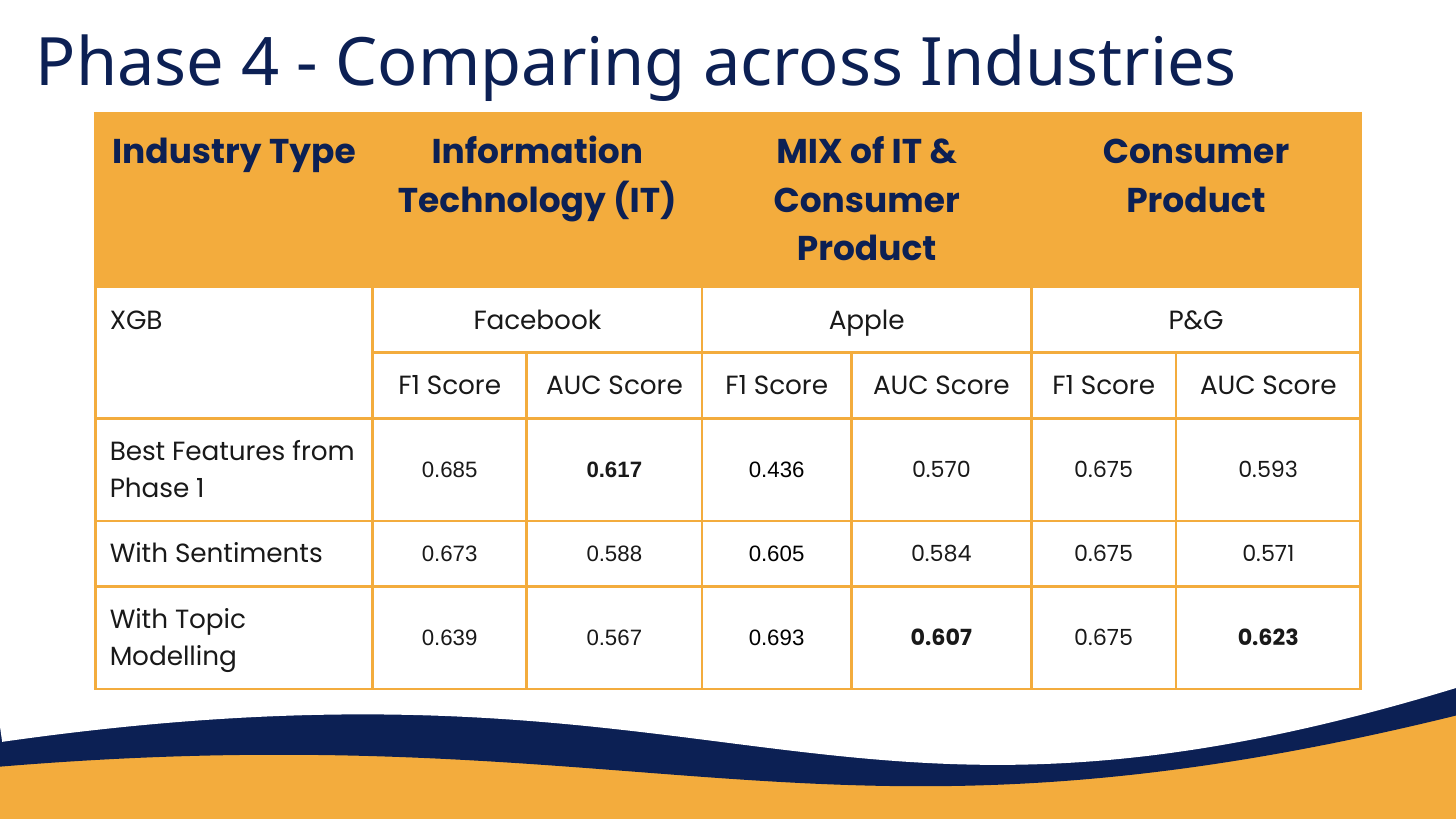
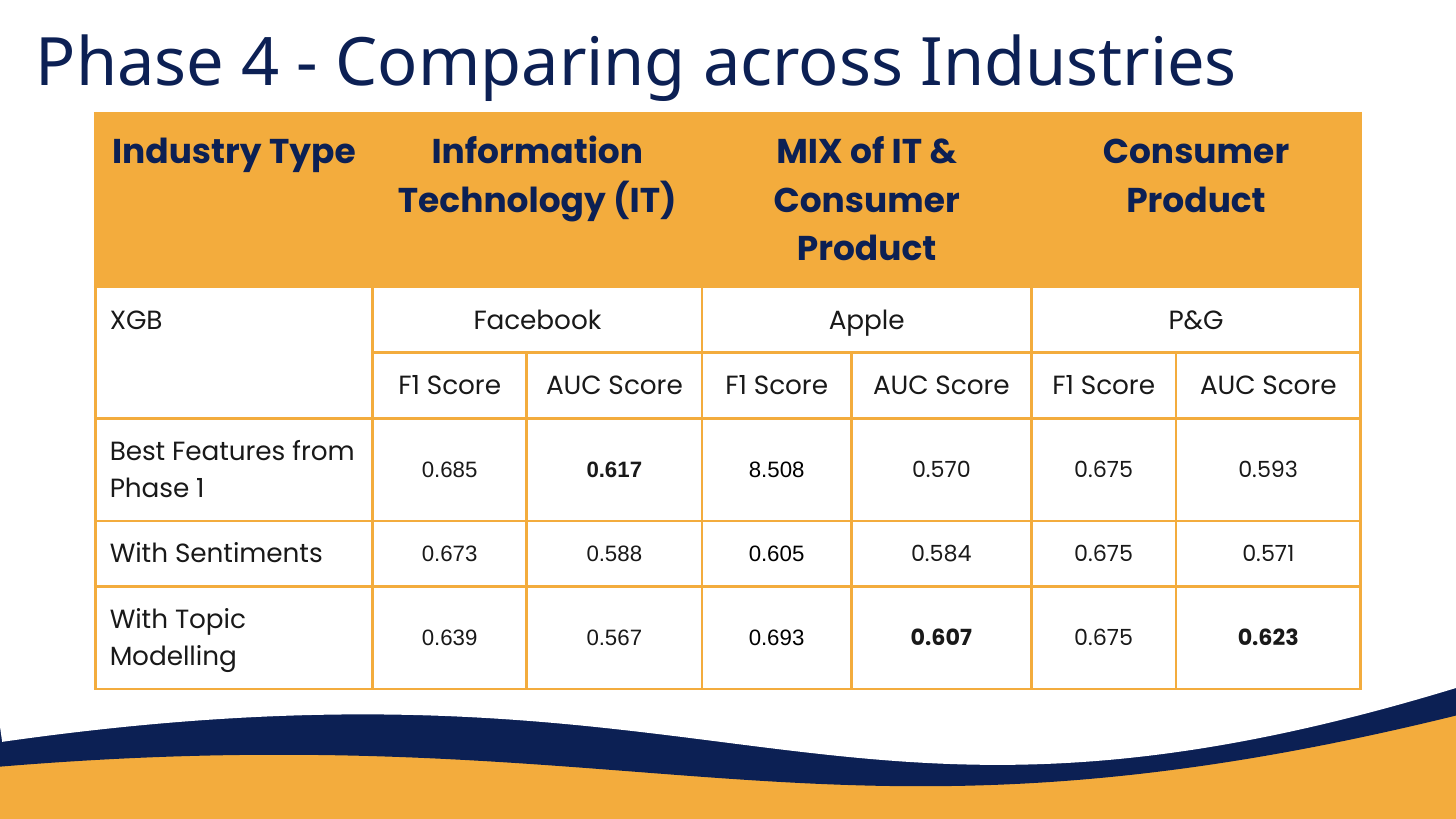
0.436: 0.436 -> 8.508 (777, 470)
